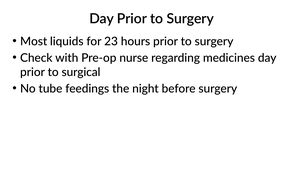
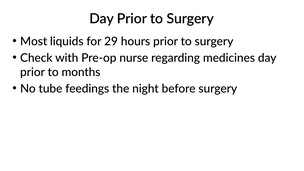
23: 23 -> 29 (111, 41)
surgical: surgical -> months (81, 72)
